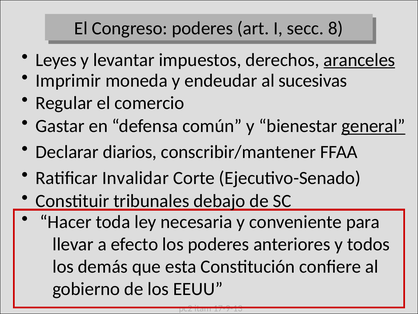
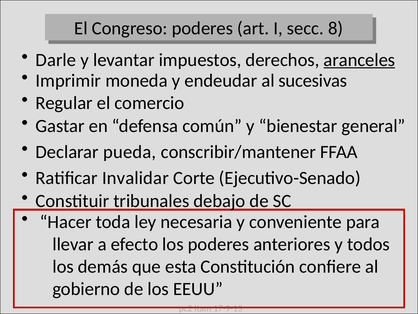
Leyes: Leyes -> Darle (56, 60)
general underline: present -> none (373, 126)
diarios: diarios -> pueda (130, 152)
